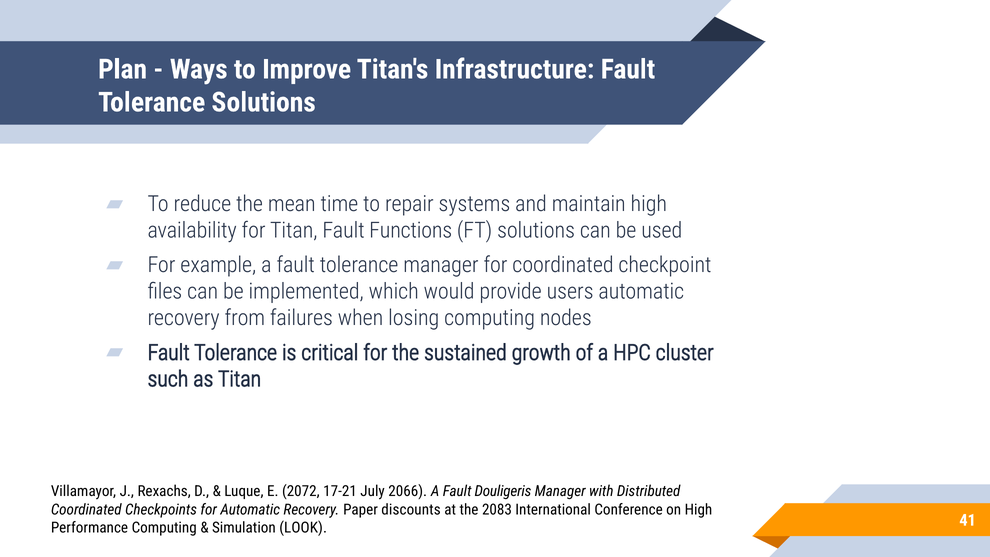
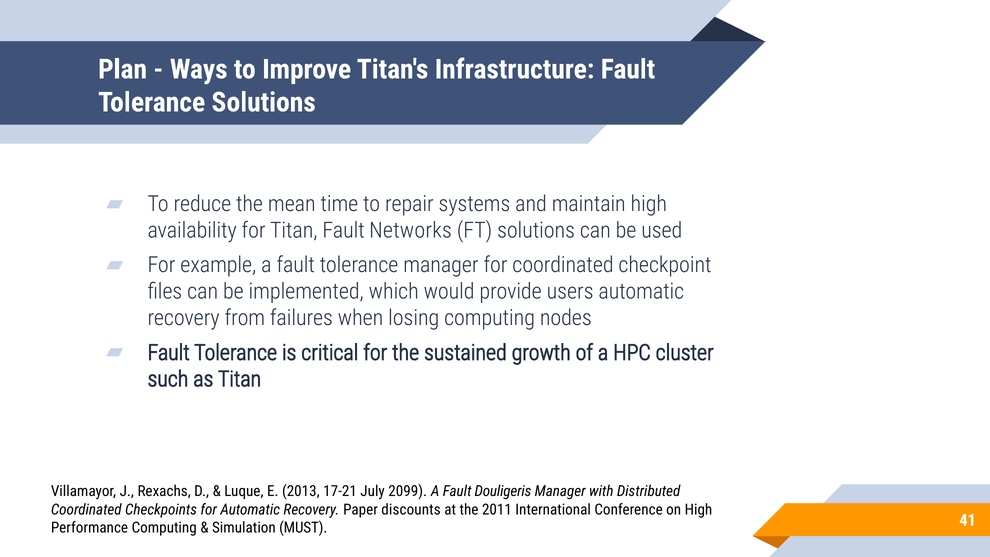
Functions: Functions -> Networks (411, 231)
2072: 2072 -> 2013 (301, 491)
2066: 2066 -> 2099 (408, 491)
2083: 2083 -> 2011 (497, 510)
LOOK: LOOK -> MUST (303, 528)
